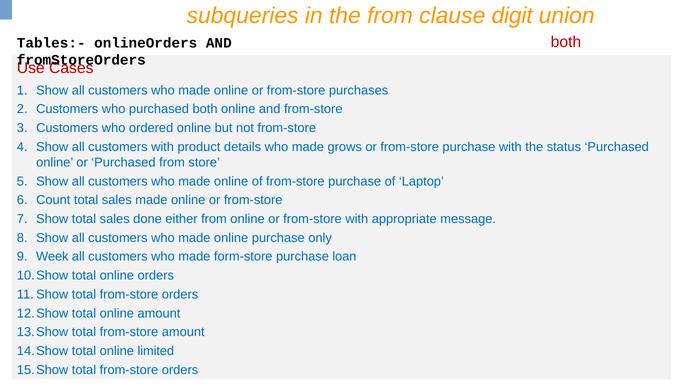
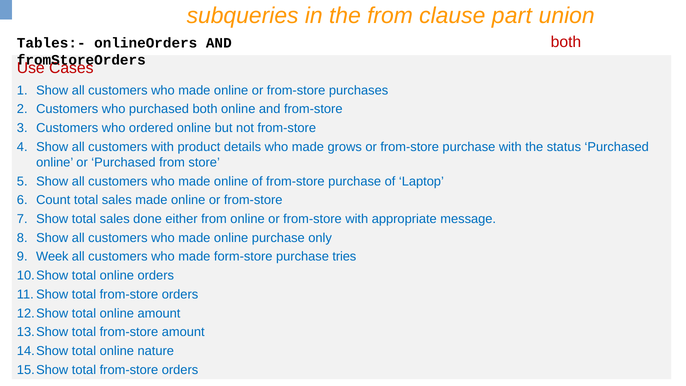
digit: digit -> part (512, 16)
loan: loan -> tries (344, 257)
limited: limited -> nature (156, 351)
